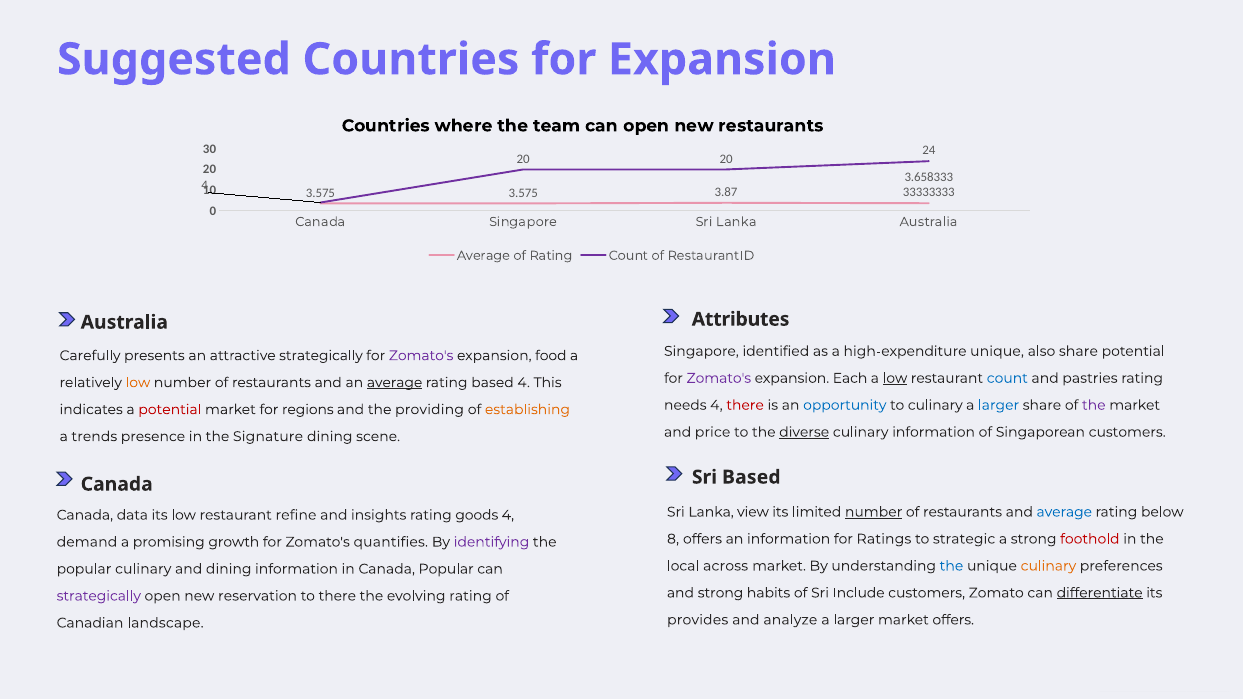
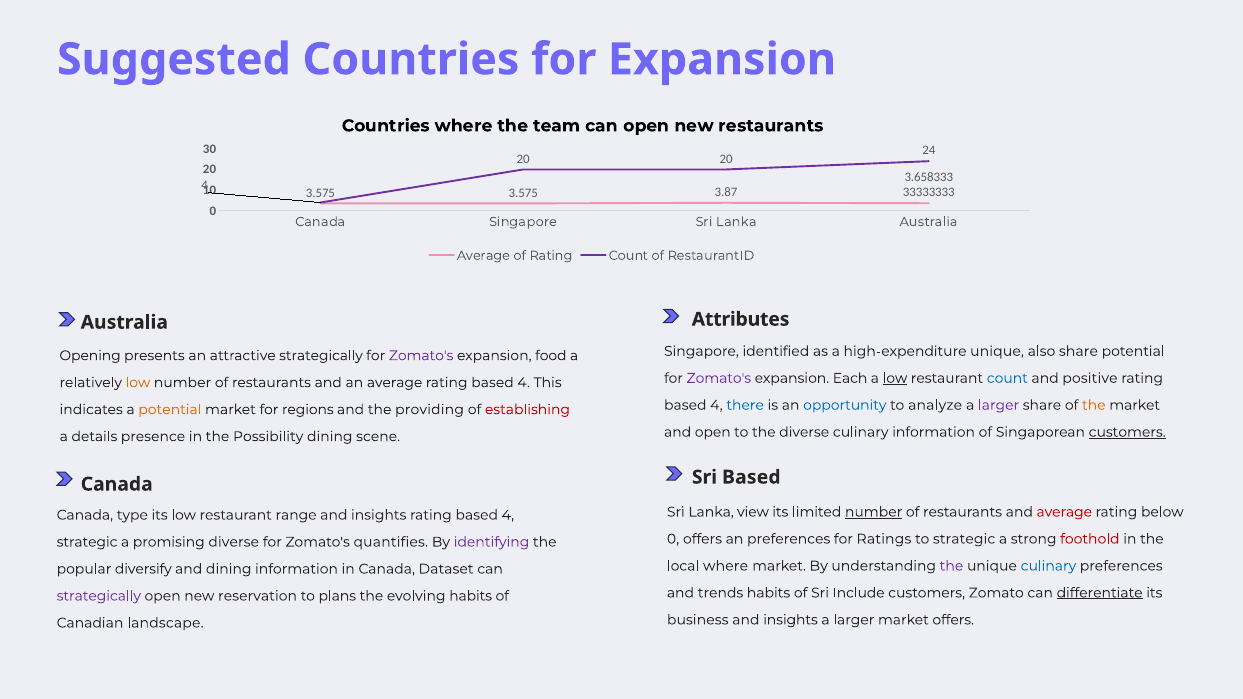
Carefully: Carefully -> Opening (90, 356)
pastries: pastries -> positive (1090, 378)
average underline: present -> none (395, 383)
needs: needs -> based (685, 405)
there colour: red -> blue (745, 405)
to culinary: culinary -> analyze (935, 405)
larger colour: blue -> purple (999, 405)
the colour: purple -> orange (1094, 405)
potential colour: red -> orange (170, 410)
establishing colour: orange -> red (527, 410)
and price: price -> open (713, 432)
diverse underline: present -> none (804, 432)
customers underline: none -> present (1127, 432)
trends: trends -> details (94, 437)
Signature: Signature -> Possibility (268, 437)
average colour: blue -> red (1064, 512)
data: data -> type (132, 515)
refine: refine -> range (296, 515)
goods: goods -> based (477, 515)
8: 8 -> 0 (673, 539)
an information: information -> preferences (789, 539)
demand: demand -> strategic (87, 542)
promising growth: growth -> diverse (234, 542)
local across: across -> where (726, 566)
the colour: blue -> purple (951, 566)
culinary colour: orange -> blue (1048, 566)
popular culinary: culinary -> diversify (143, 569)
Canada Popular: Popular -> Dataset (446, 569)
and strong: strong -> trends (720, 593)
to there: there -> plans (337, 596)
evolving rating: rating -> habits (471, 596)
provides: provides -> business (698, 620)
analyze: analyze -> insights (790, 620)
